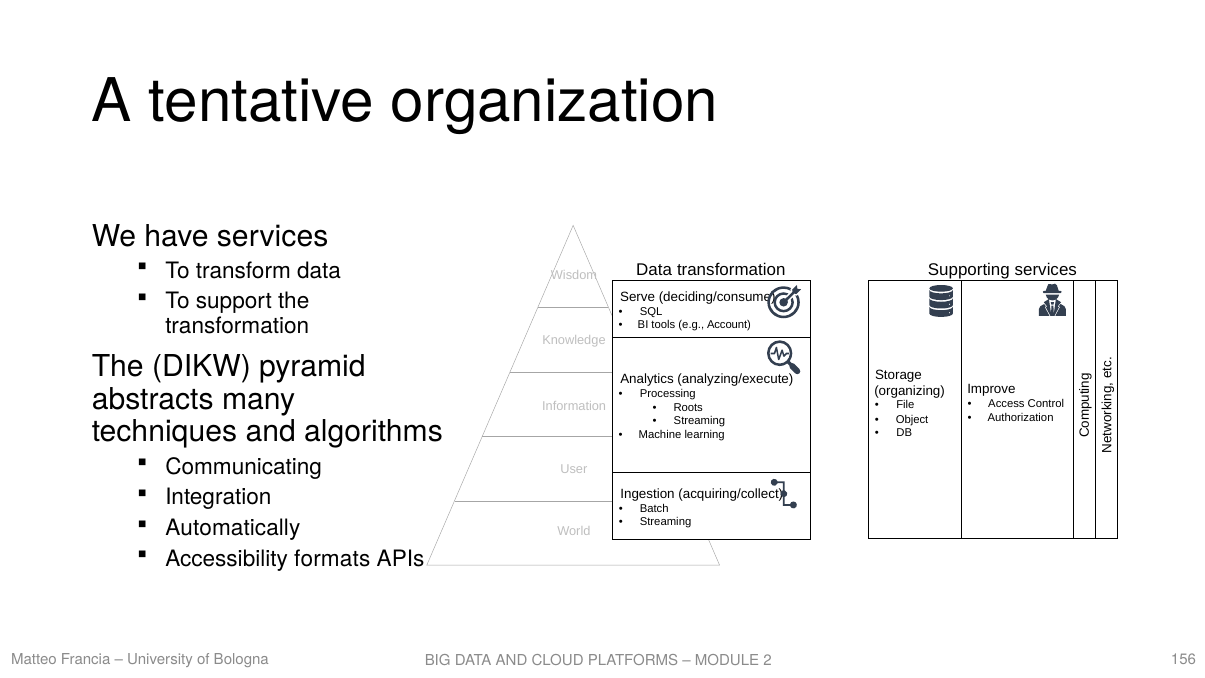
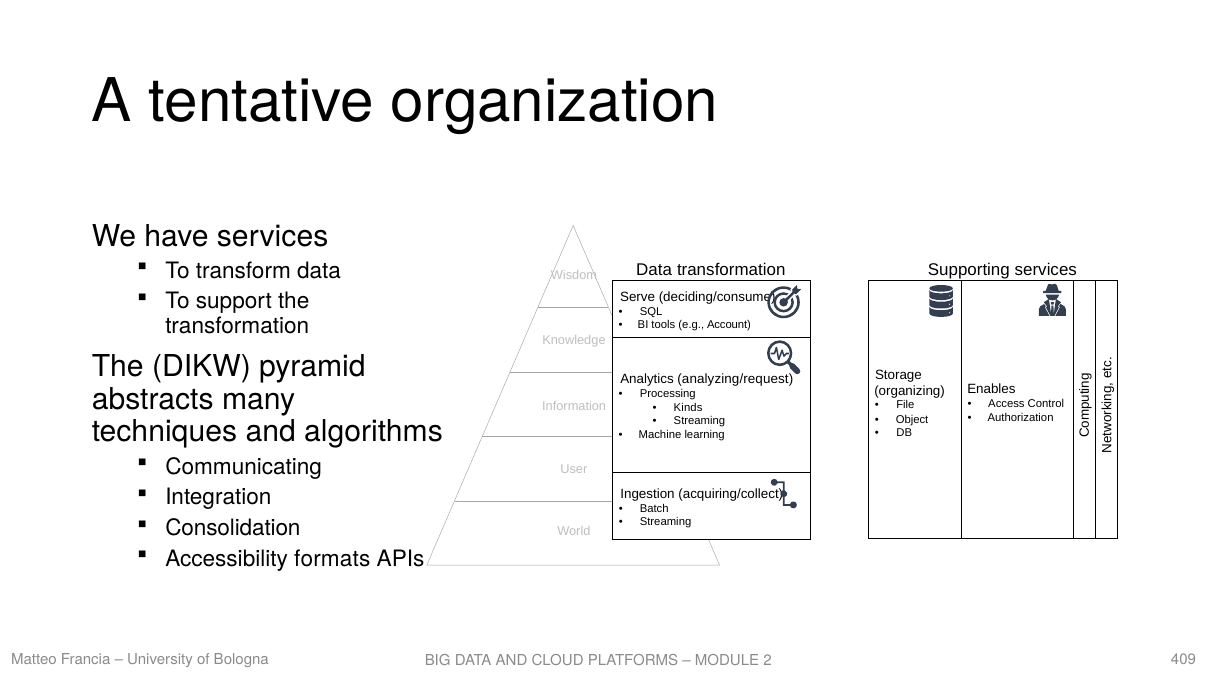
analyzing/execute: analyzing/execute -> analyzing/request (735, 379)
Improve: Improve -> Enables (991, 389)
Roots: Roots -> Kinds (688, 407)
Automatically: Automatically -> Consolidation (233, 528)
156: 156 -> 409 (1183, 659)
